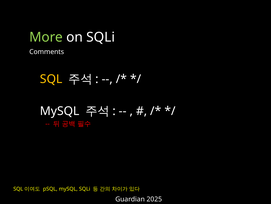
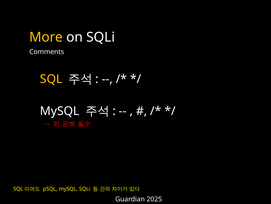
More colour: light green -> yellow (46, 37)
